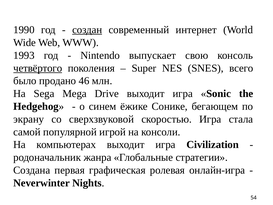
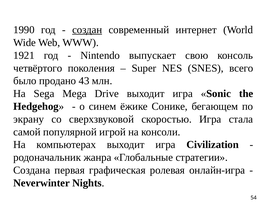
1993: 1993 -> 1921 (24, 55)
четвёртого underline: present -> none (38, 68)
46: 46 -> 43 (84, 81)
